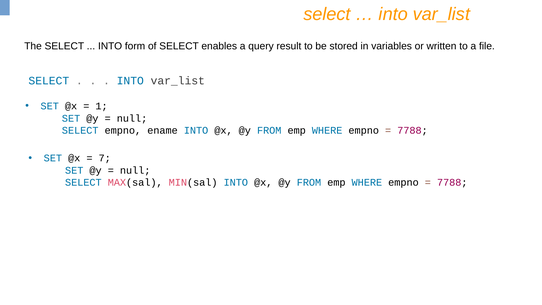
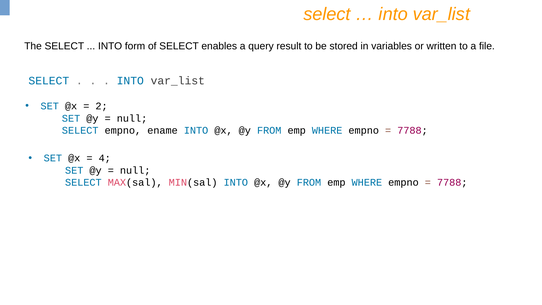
1: 1 -> 2 (102, 106)
7: 7 -> 4 (105, 158)
